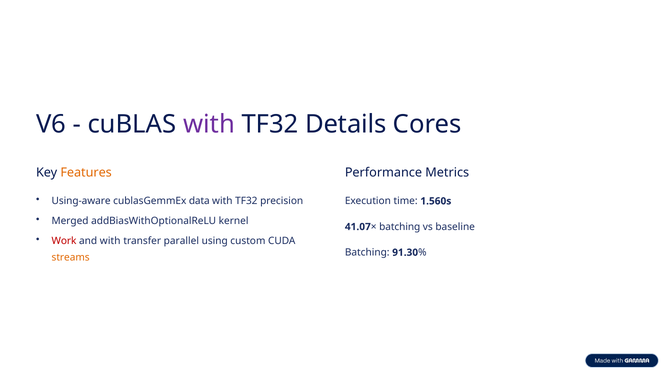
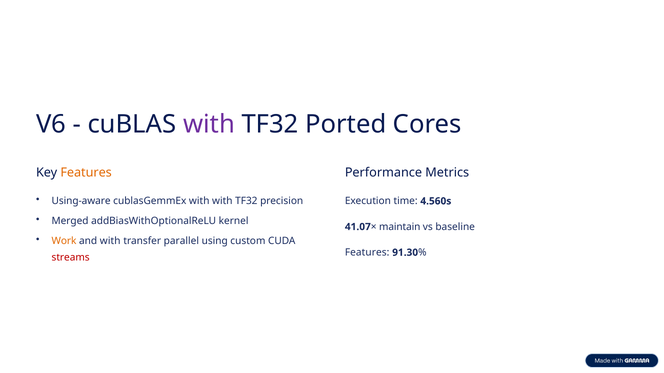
Details: Details -> Ported (346, 124)
cublasGemmEx data: data -> with (199, 201)
1.560s: 1.560s -> 4.560s (436, 201)
41.07× batching: batching -> maintain (400, 227)
Work colour: red -> orange (64, 241)
Batching: Batching -> Features (367, 253)
streams colour: orange -> red (71, 258)
